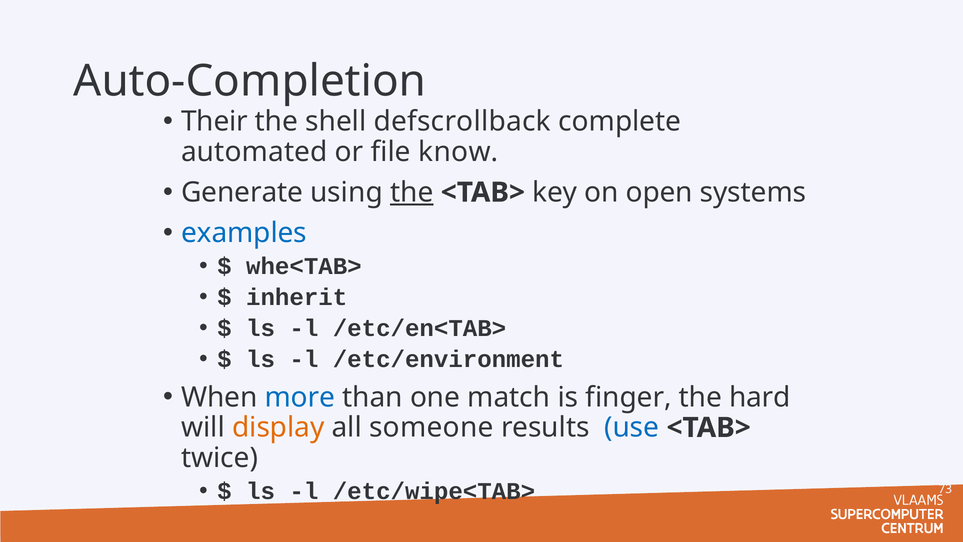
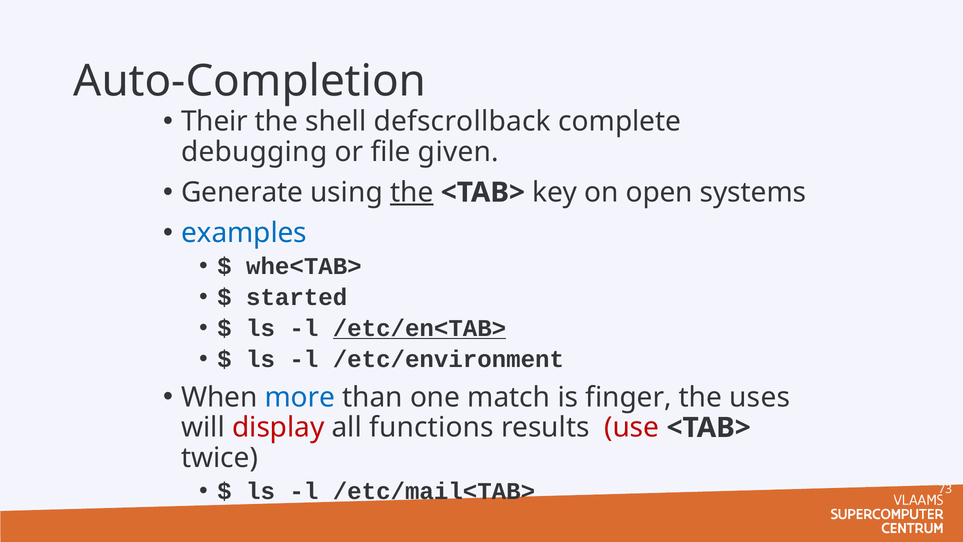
automated: automated -> debugging (254, 152)
know: know -> given (458, 152)
inherit: inherit -> started (297, 297)
/etc/en<TAB> underline: none -> present (419, 328)
hard: hard -> uses (760, 397)
display colour: orange -> red (278, 427)
someone: someone -> functions (431, 427)
use colour: blue -> red (632, 427)
/etc/wipe<TAB>: /etc/wipe<TAB> -> /etc/mail<TAB> (434, 491)
